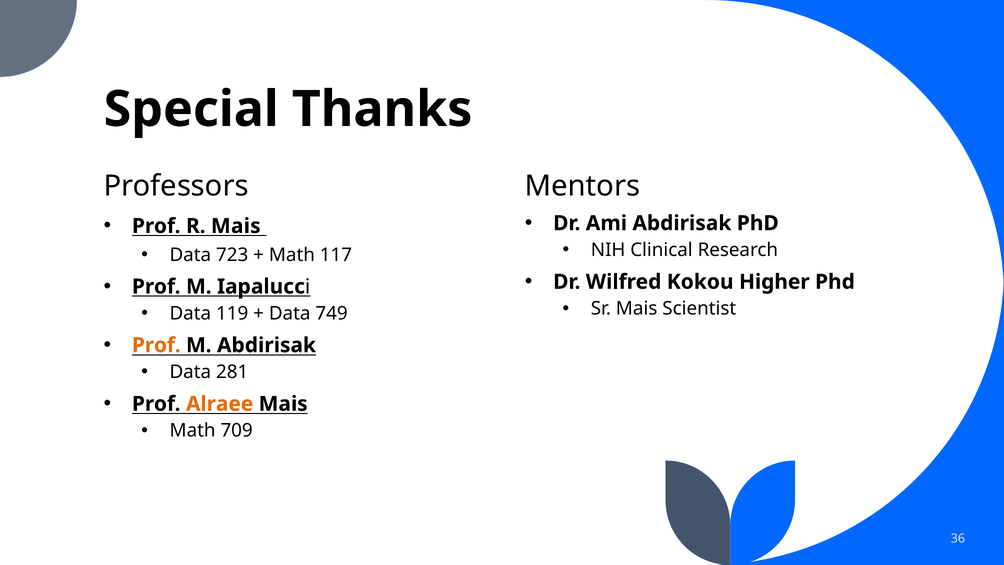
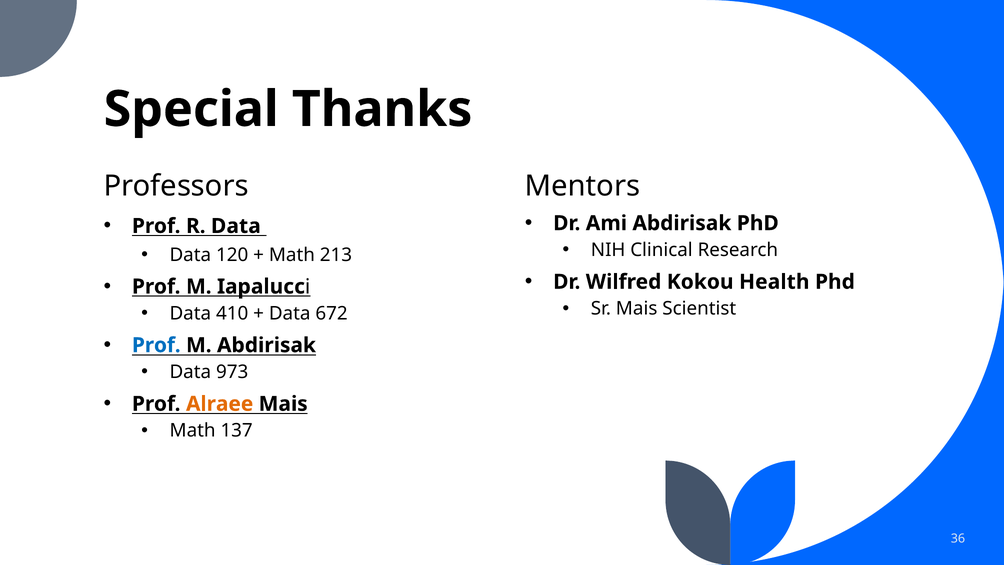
R Mais: Mais -> Data (236, 226)
723: 723 -> 120 (232, 255)
117: 117 -> 213 (336, 255)
Higher: Higher -> Health (774, 282)
119: 119 -> 410 (232, 313)
749: 749 -> 672 (332, 313)
Prof colour: orange -> blue (156, 345)
281: 281 -> 973 (232, 372)
709: 709 -> 137 (237, 430)
